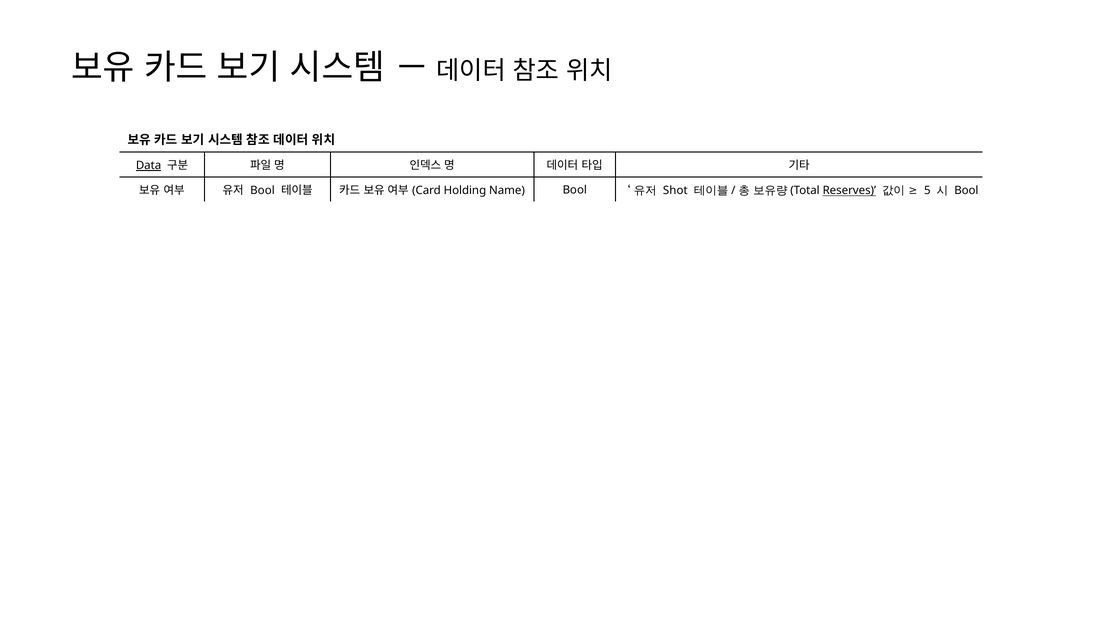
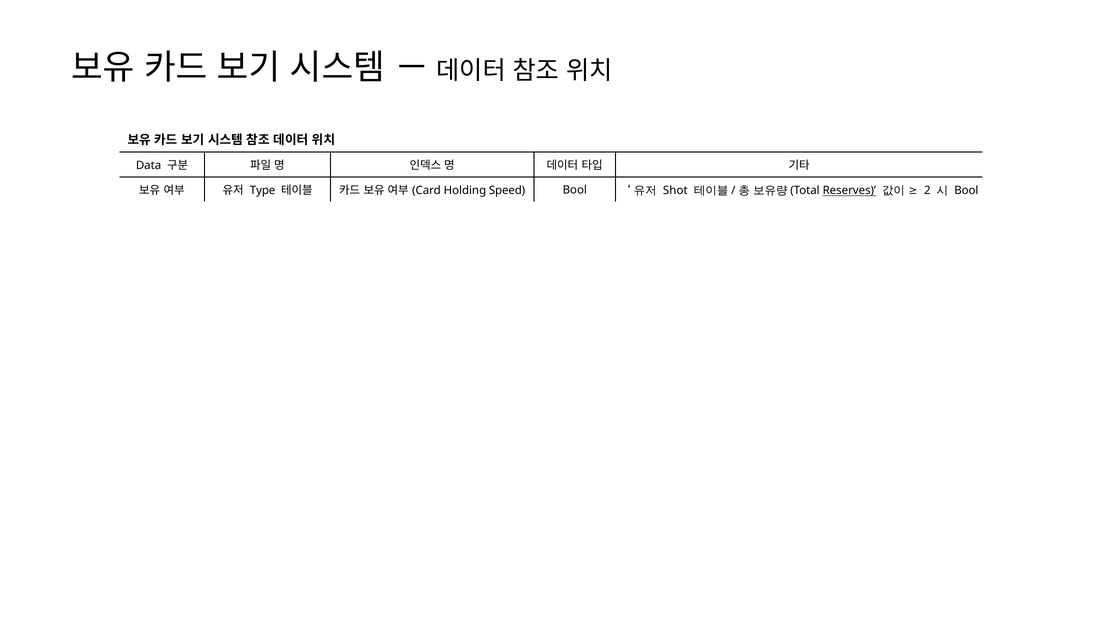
Data underline: present -> none (149, 165)
Bool: Bool -> Type (263, 190)
Name: Name -> Speed (507, 190)
5: 5 -> 2 (927, 191)
